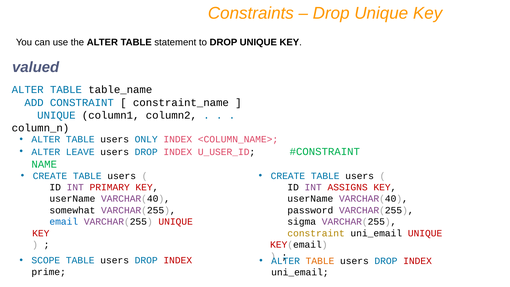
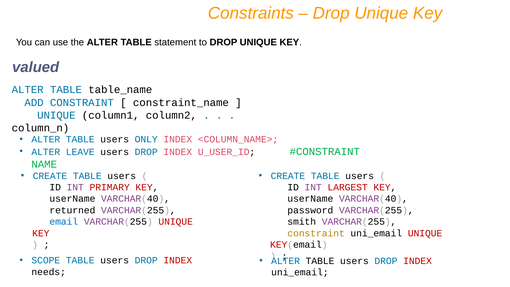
ASSIGNS: ASSIGNS -> LARGEST (348, 187)
somewhat: somewhat -> returned (72, 210)
sigma: sigma -> smith (302, 222)
TABLE colour: orange -> black (320, 261)
prime: prime -> needs (49, 272)
